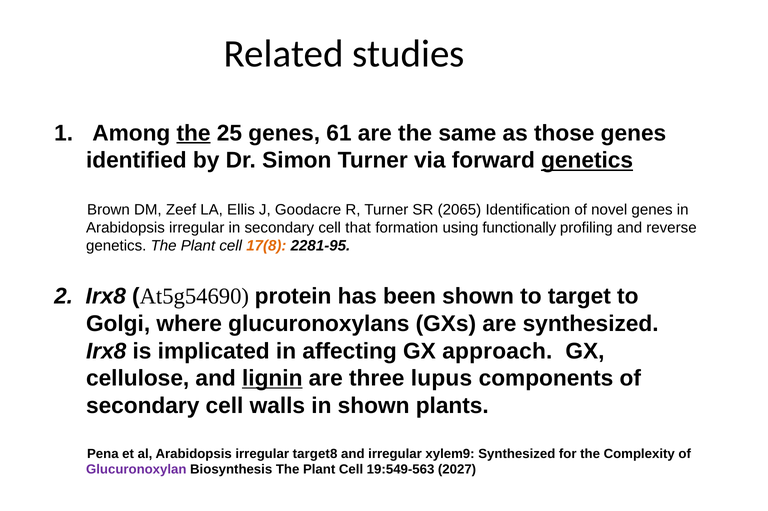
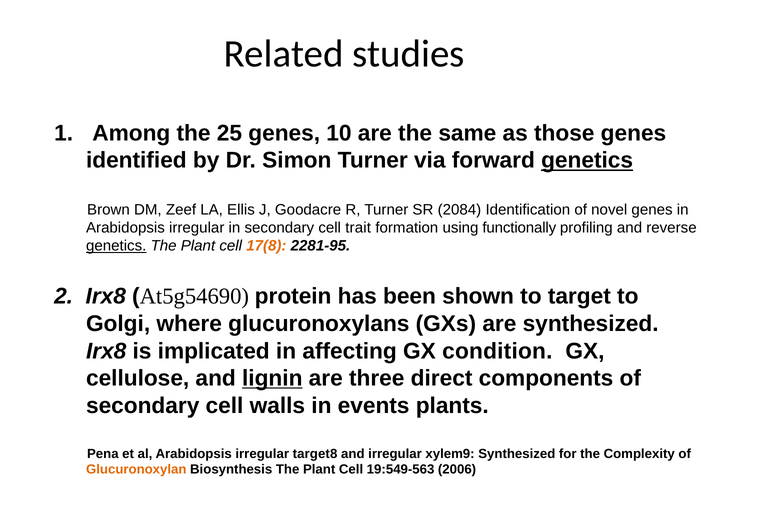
the underline: present -> none (194, 133)
61: 61 -> 10 (339, 133)
2065: 2065 -> 2084 (459, 210)
that: that -> trait (358, 228)
genetics underline: none -> present (116, 246)
approach: approach -> condition (497, 351)
lupus: lupus -> direct (442, 378)
in shown: shown -> events (374, 405)
Glucuronoxylan colour: purple -> orange (136, 469)
2027: 2027 -> 2006 (457, 469)
